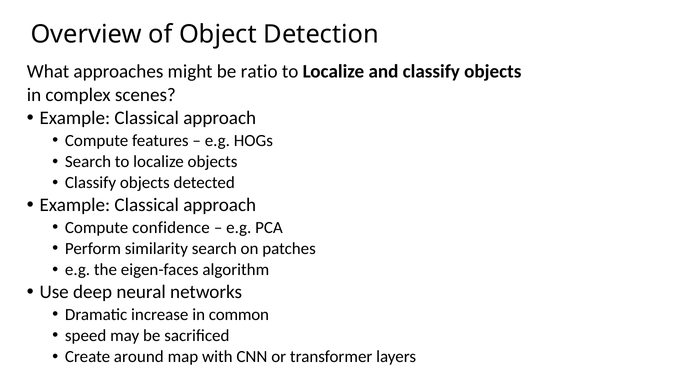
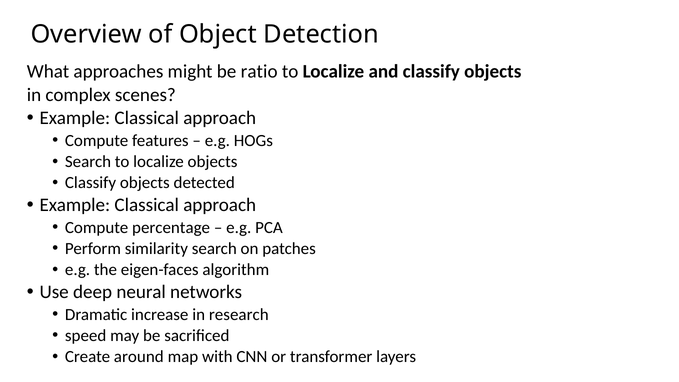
confidence: confidence -> percentage (171, 227)
common: common -> research (239, 314)
